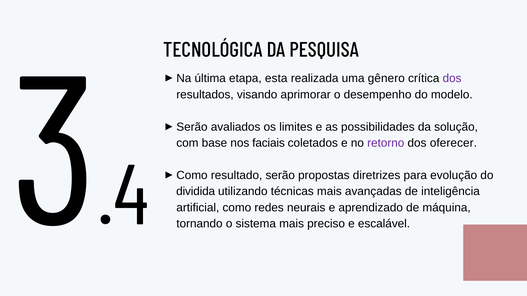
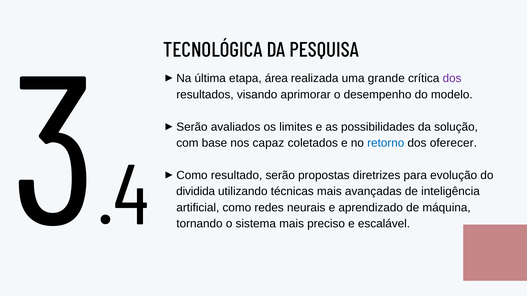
esta: esta -> área (276, 79)
gênero: gênero -> grande (386, 79)
faciais: faciais -> capaz (268, 143)
retorno colour: purple -> blue (386, 143)
